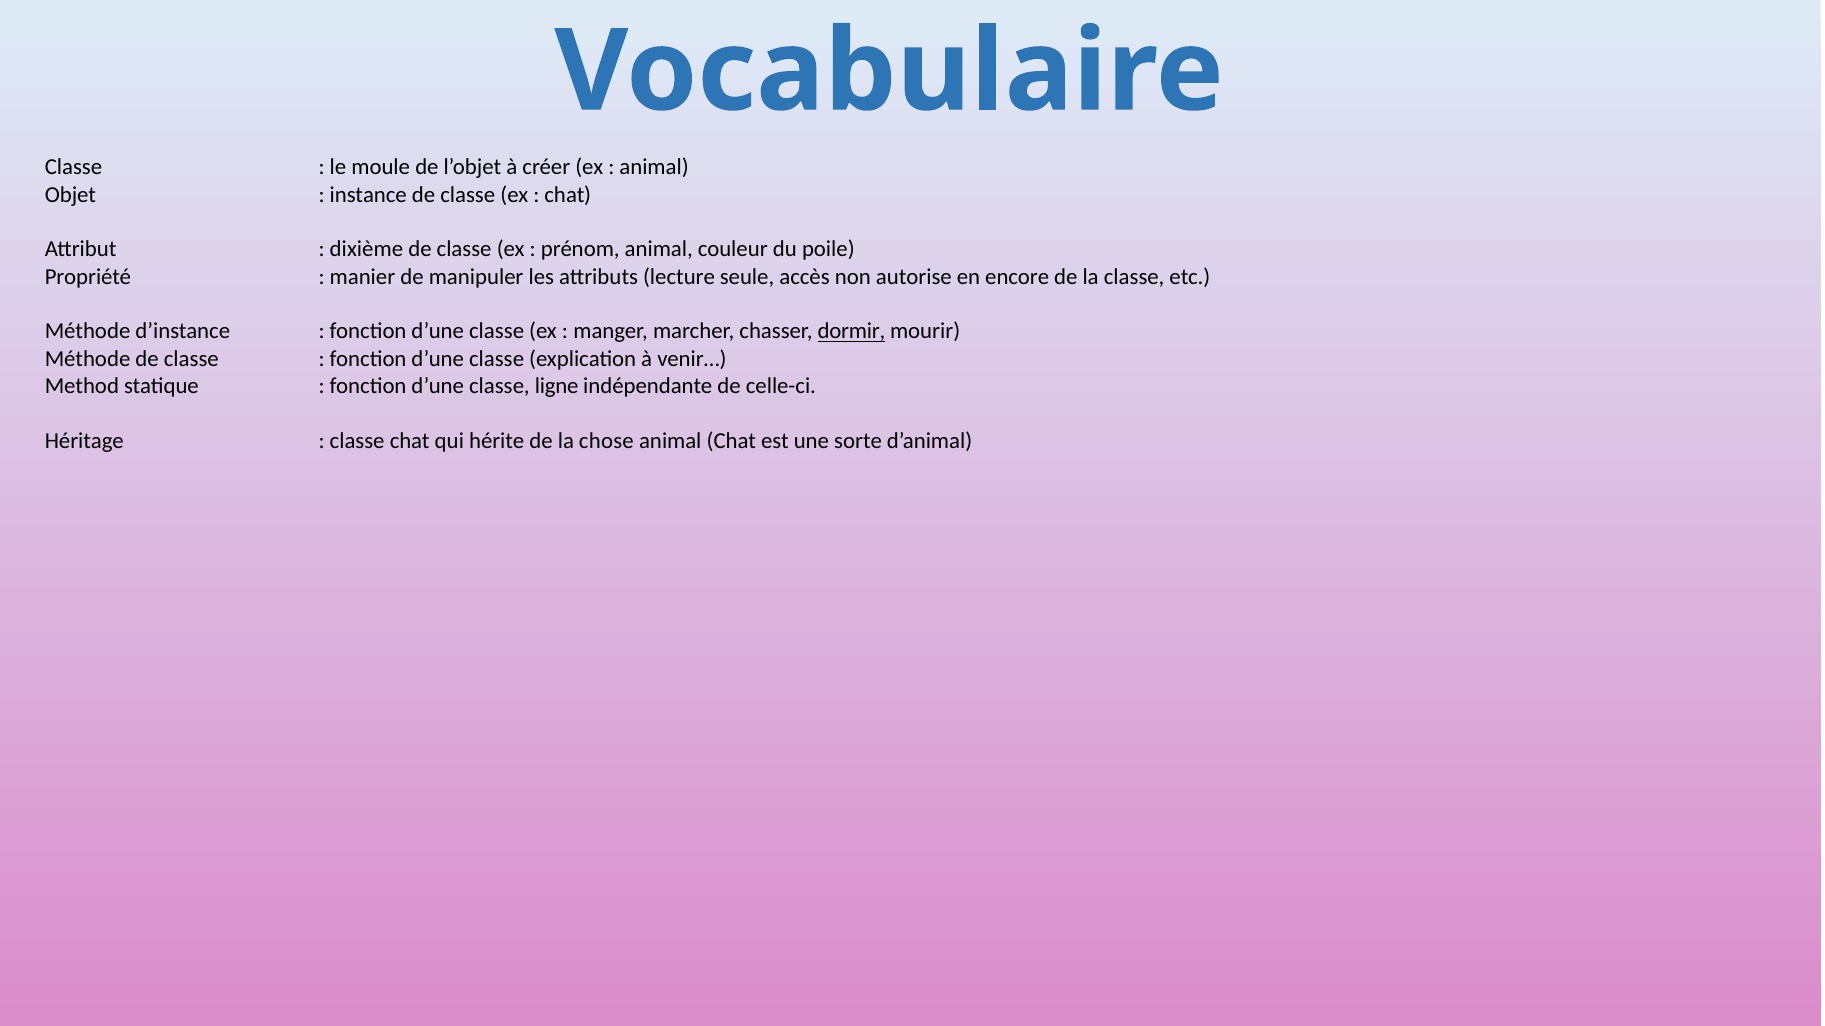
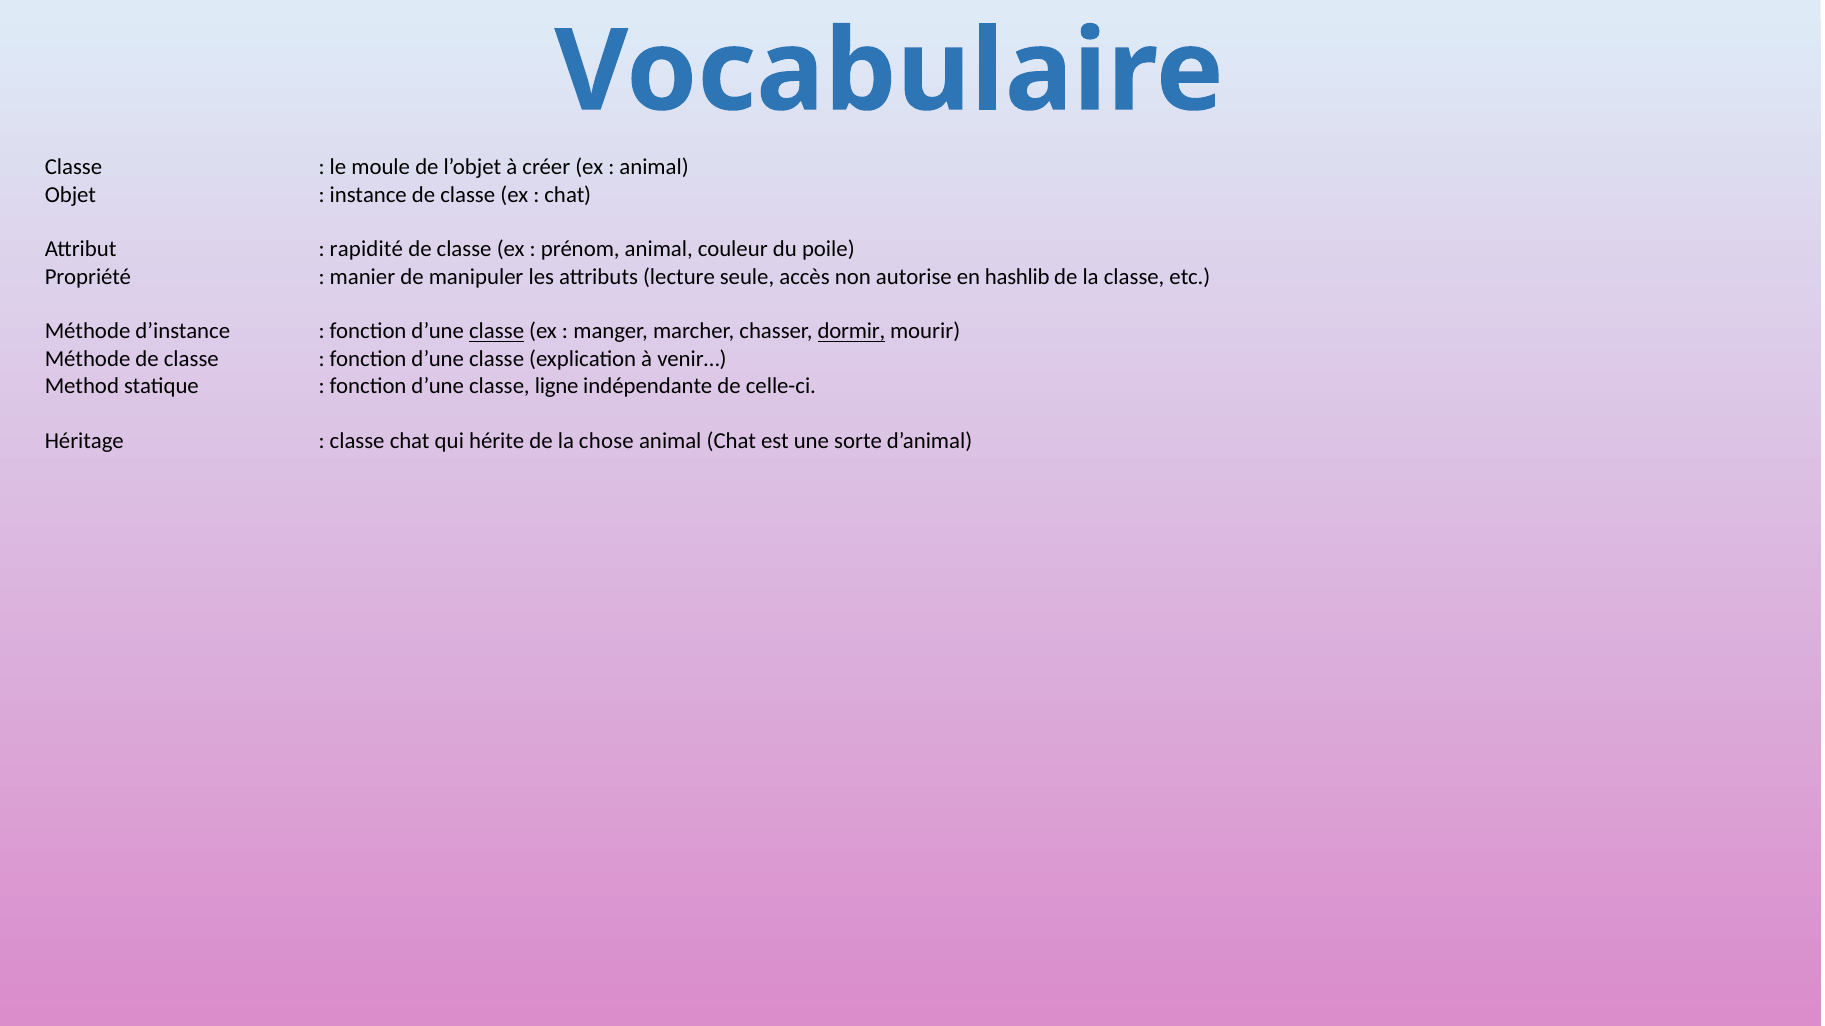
dixième: dixième -> rapidité (366, 250)
encore: encore -> hashlib (1017, 277)
classe underline: none -> present (497, 332)
